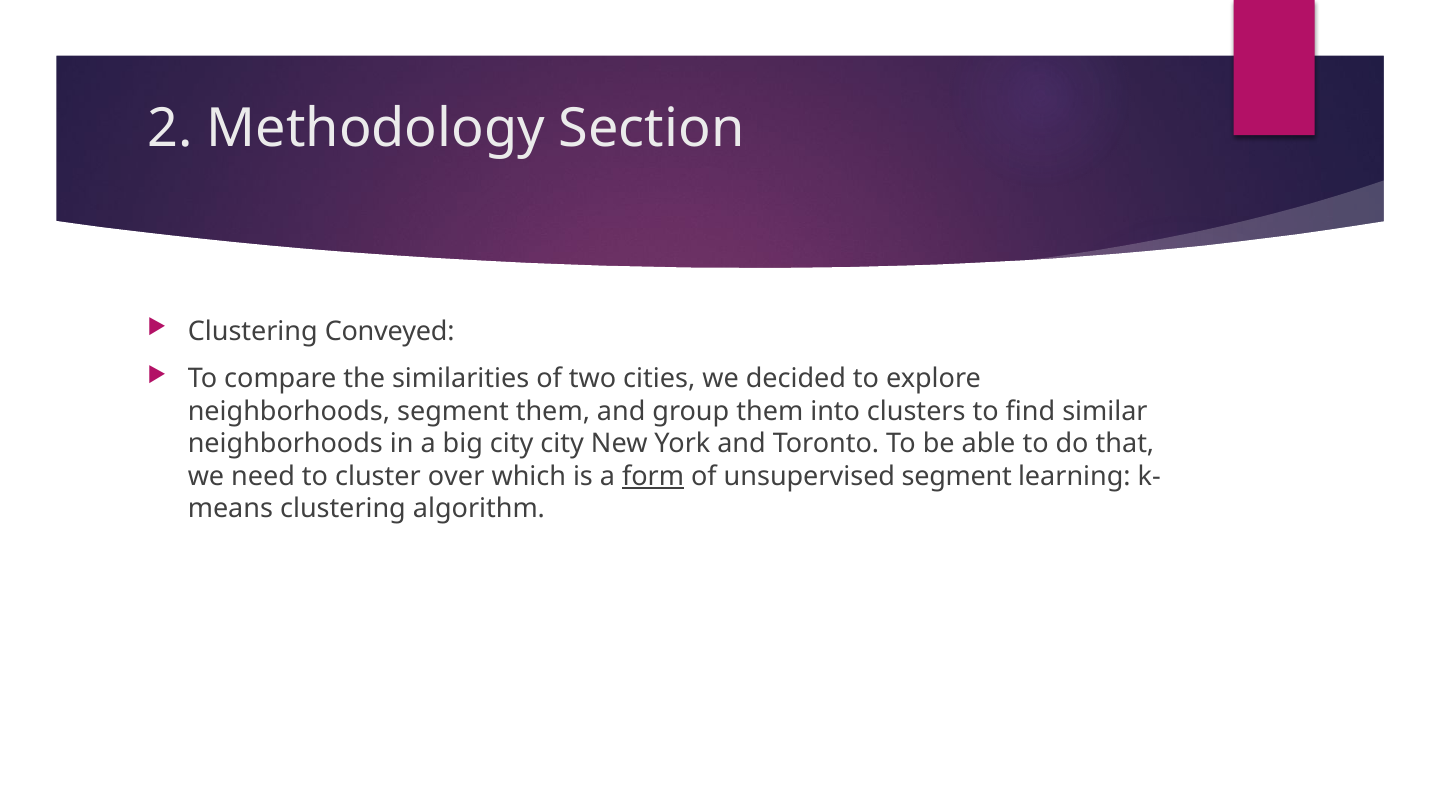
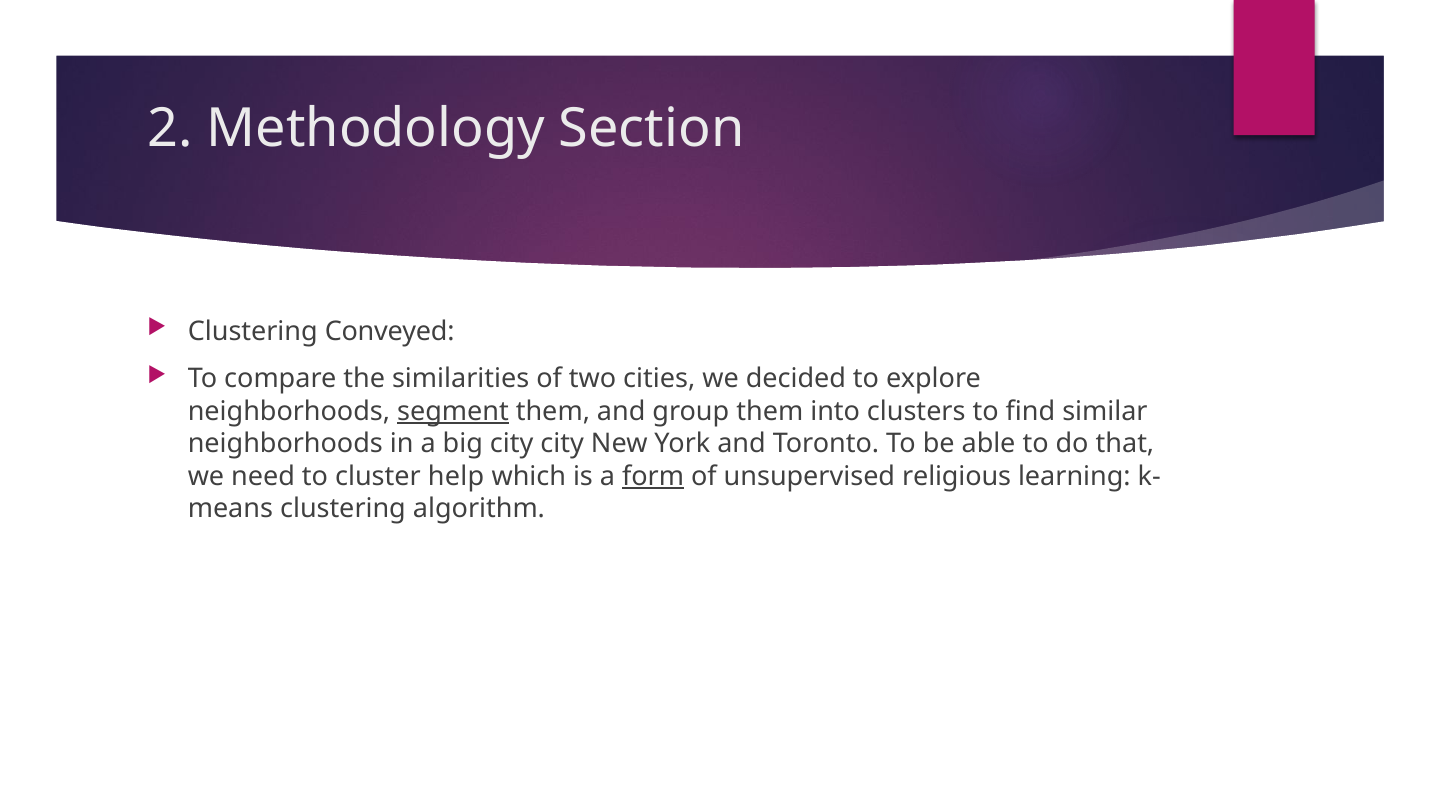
segment underline: none -> present (453, 411)
over: over -> help (456, 476)
unsupervised segment: segment -> religious (957, 476)
